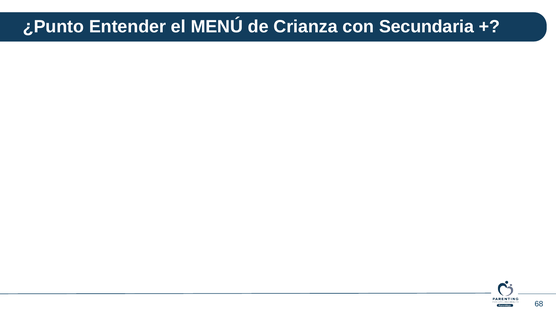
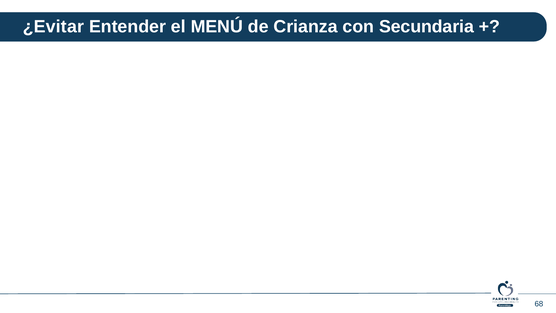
¿Punto: ¿Punto -> ¿Evitar (53, 27)
